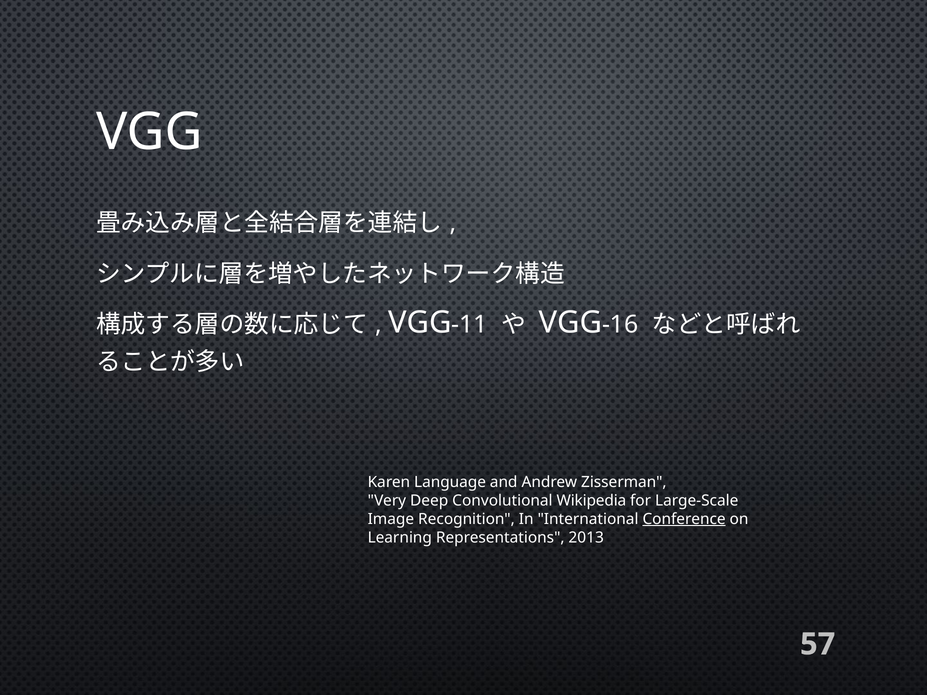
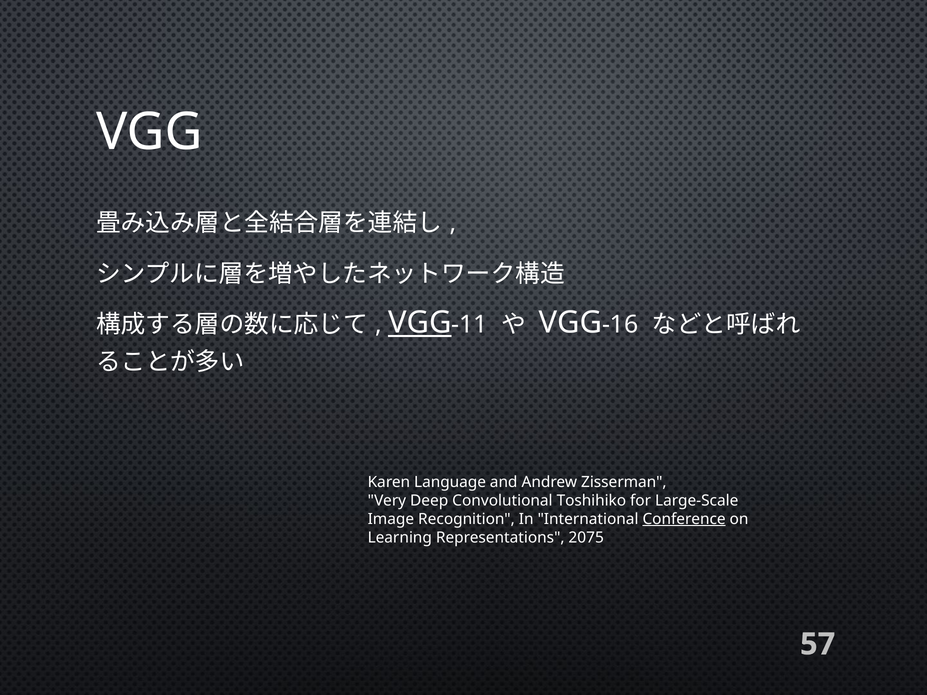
VGG underline: none -> present (420, 323)
Wikipedia: Wikipedia -> Toshihiko (591, 501)
2013: 2013 -> 2075 (586, 538)
